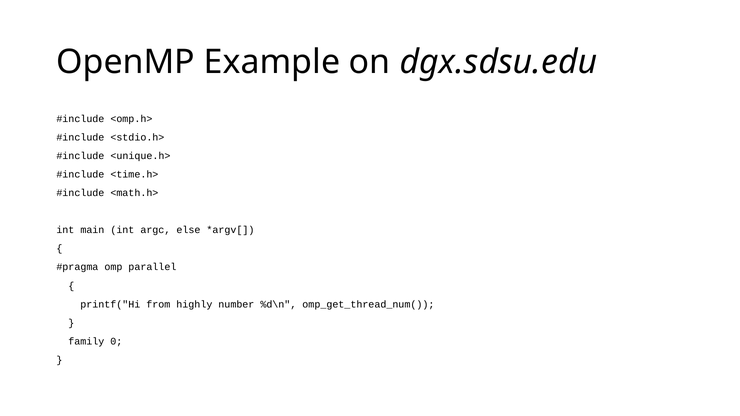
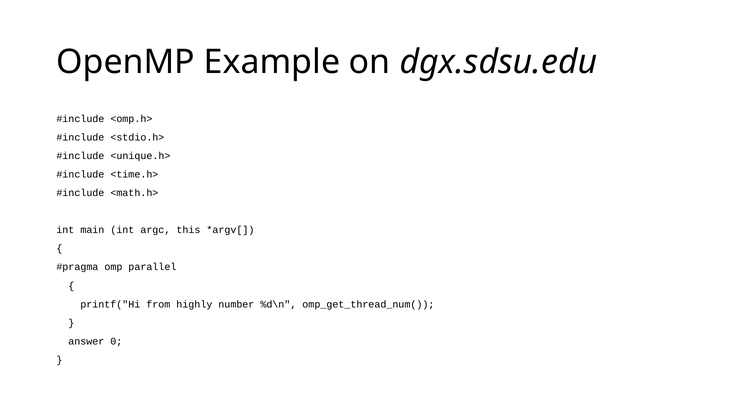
else: else -> this (188, 230)
family: family -> answer (86, 342)
